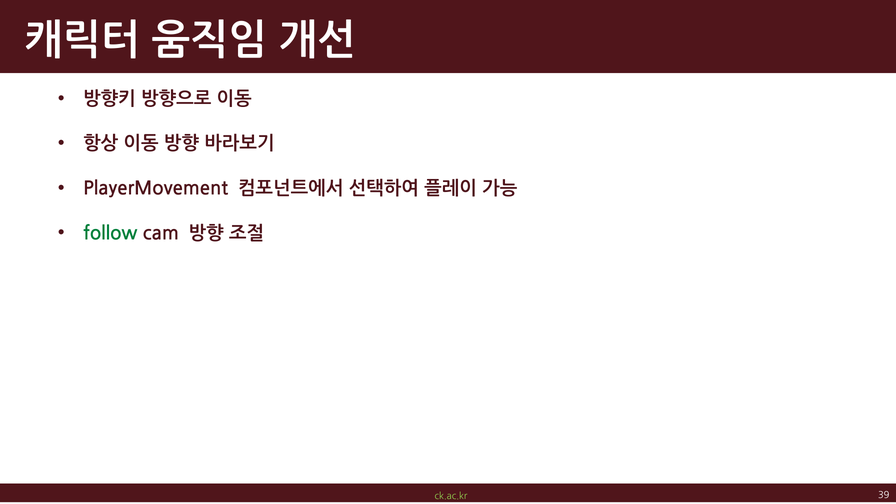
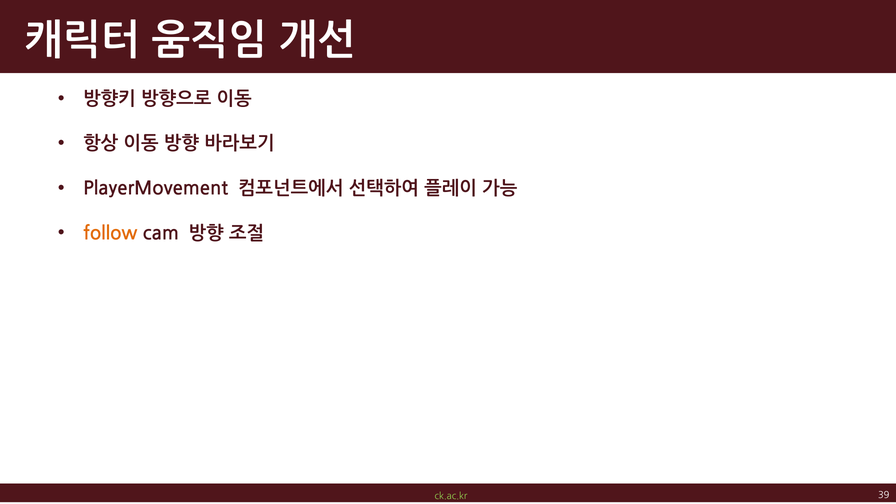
follow colour: green -> orange (110, 233)
